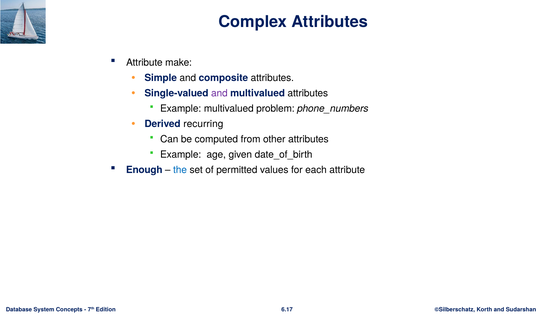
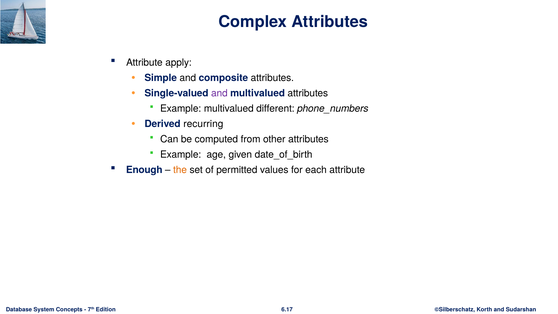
make: make -> apply (179, 63)
problem: problem -> different (275, 109)
the colour: blue -> orange (180, 170)
